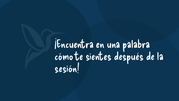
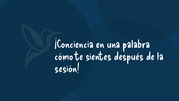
¡Encuentra: ¡Encuentra -> ¡Conciencia (74, 44)
